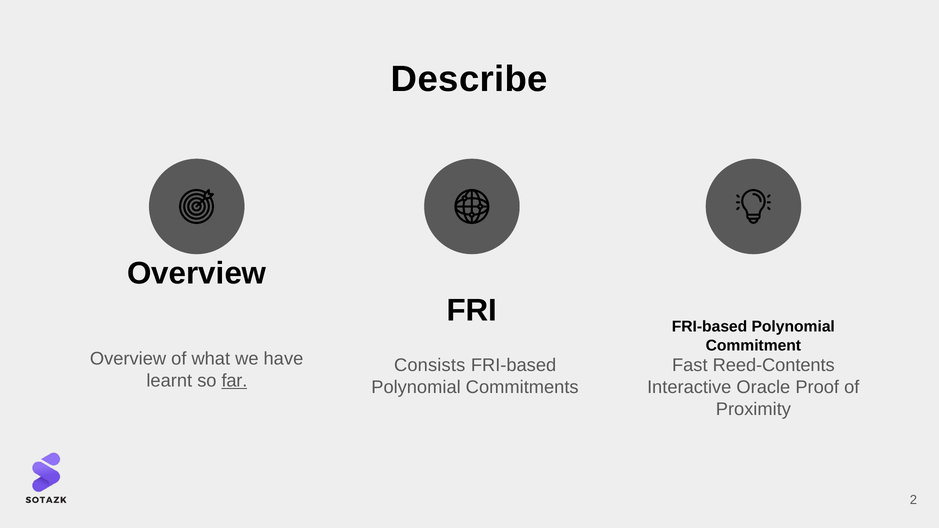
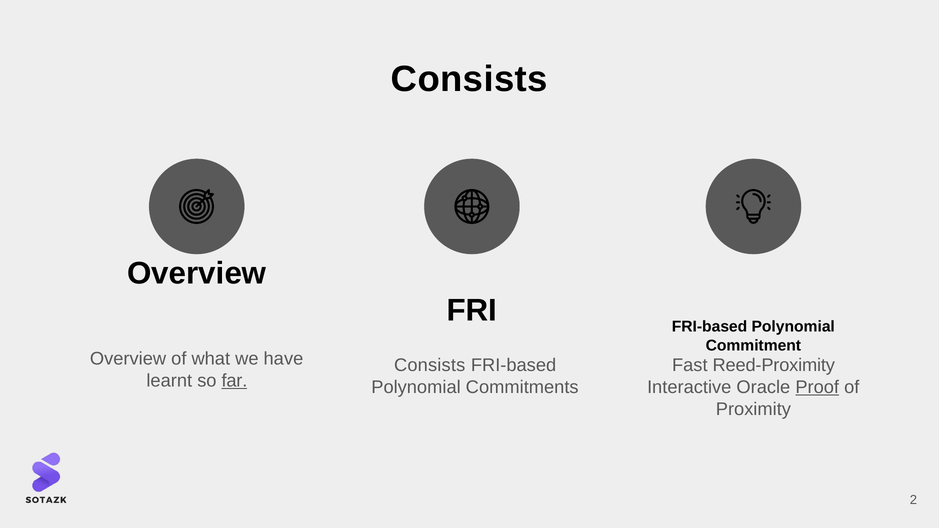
Describe: Describe -> Consists (469, 79)
Reed-Contents: Reed-Contents -> Reed-Proximity (774, 365)
Proof underline: none -> present (817, 387)
